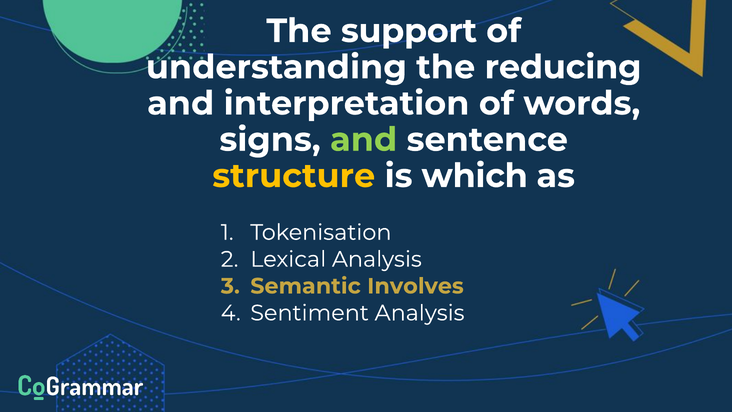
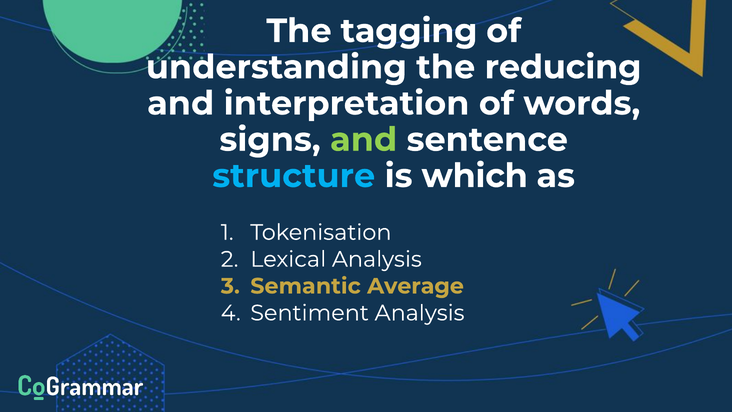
support: support -> tagging (409, 31)
structure colour: yellow -> light blue (294, 176)
Involves: Involves -> Average (416, 286)
